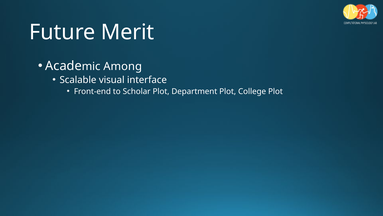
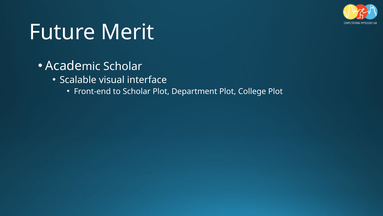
Among: Among -> Scholar (123, 66)
